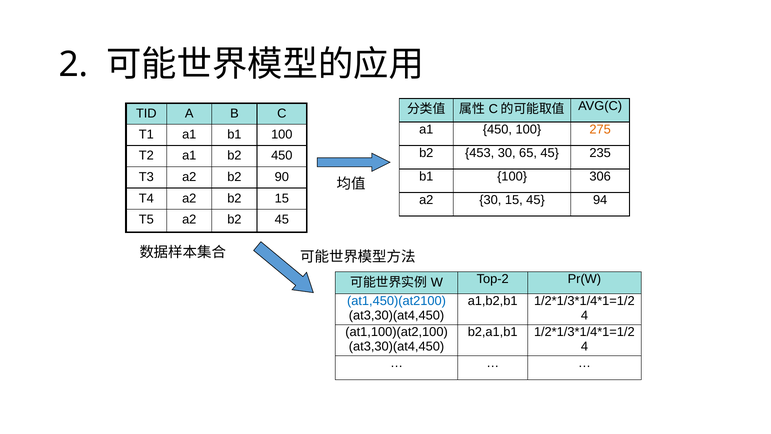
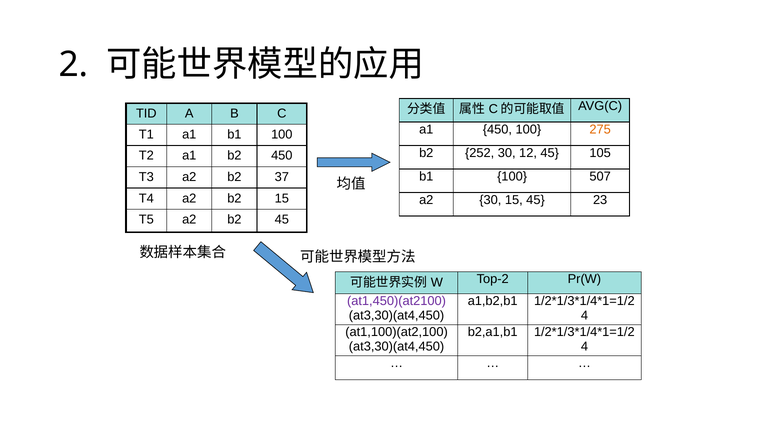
453: 453 -> 252 (480, 153)
65: 65 -> 12 (528, 153)
235: 235 -> 105 (600, 153)
306: 306 -> 507 (600, 176)
90: 90 -> 37 (282, 177)
94: 94 -> 23 (600, 200)
at1,450)(at2100 colour: blue -> purple (397, 301)
